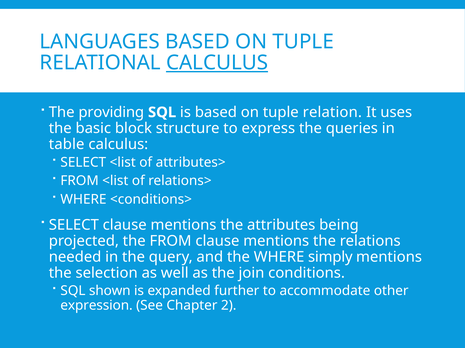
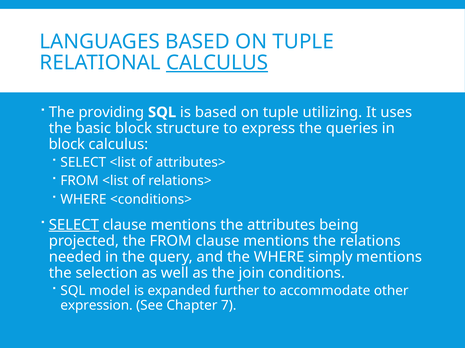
relation: relation -> utilizing (332, 113)
table: table -> block (67, 145)
SELECT underline: none -> present (74, 225)
shown: shown -> model (110, 291)
2: 2 -> 7 (229, 306)
